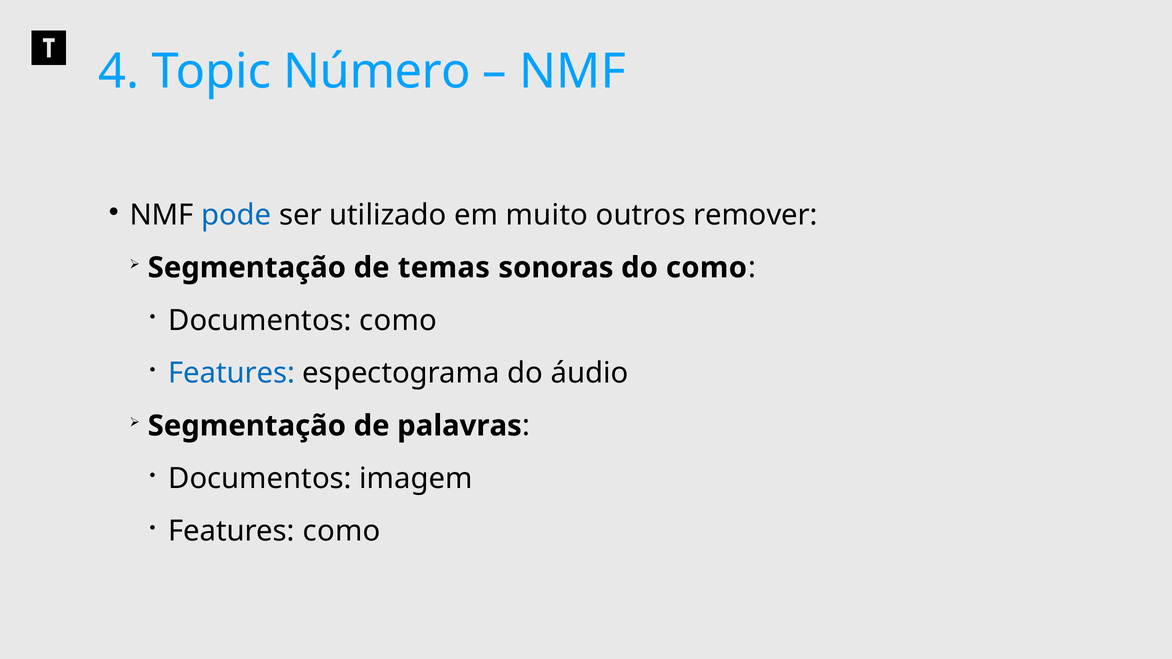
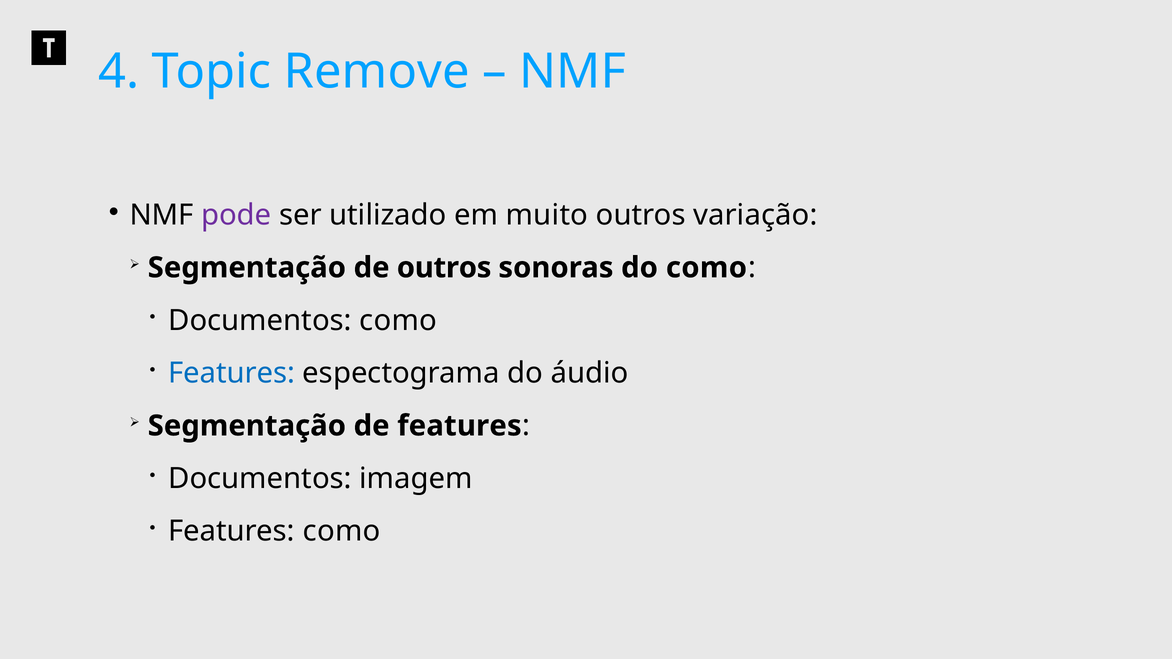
Número: Número -> Remove (377, 72)
pode colour: blue -> purple (236, 215)
remover: remover -> variação (755, 215)
de temas: temas -> outros (444, 268)
de palavras: palavras -> features (459, 426)
